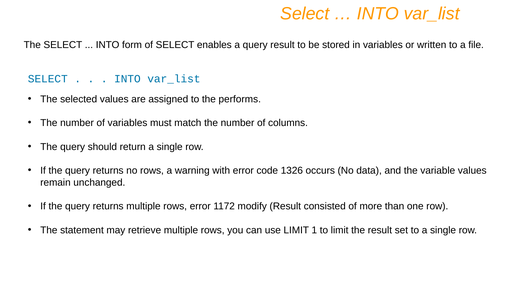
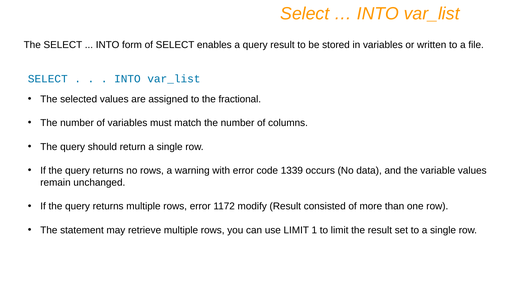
performs: performs -> fractional (240, 99)
1326: 1326 -> 1339 (292, 171)
